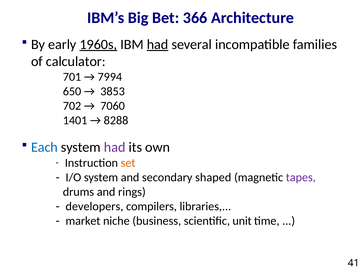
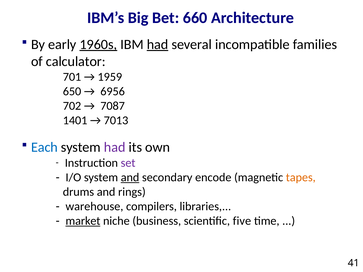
366: 366 -> 660 (195, 18)
7994: 7994 -> 1959 (110, 77)
3853: 3853 -> 6956 (113, 92)
7060: 7060 -> 7087 (113, 106)
8288: 8288 -> 7013 (116, 121)
set colour: orange -> purple (128, 163)
and underline: none -> present (130, 177)
shaped: shaped -> encode (213, 177)
tapes colour: purple -> orange (301, 177)
developers: developers -> warehouse (94, 207)
market underline: none -> present (83, 221)
unit: unit -> five (242, 221)
